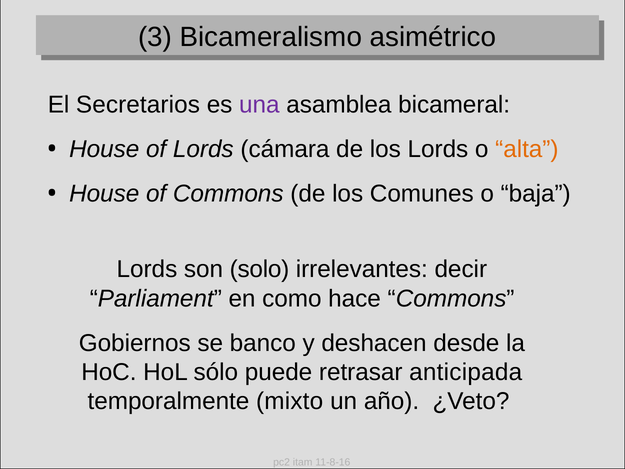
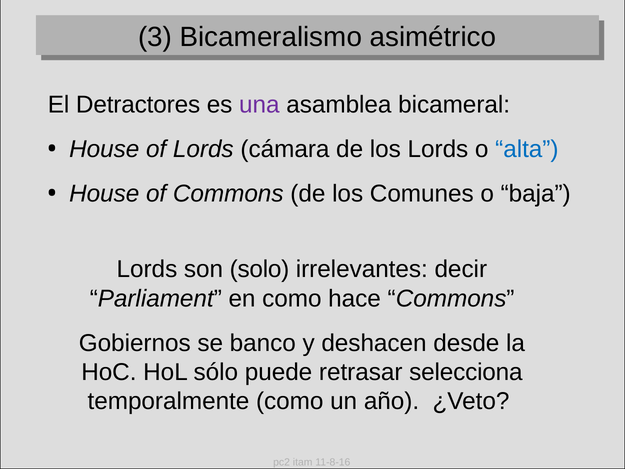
Secretarios: Secretarios -> Detractores (138, 105)
alta colour: orange -> blue (527, 149)
anticipada: anticipada -> selecciona (466, 372)
temporalmente mixto: mixto -> como (290, 401)
